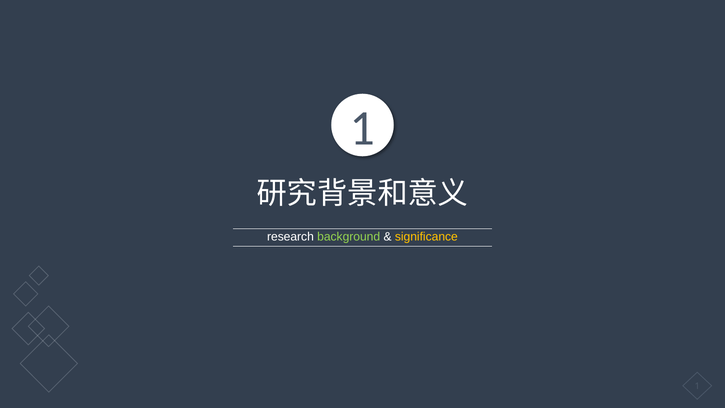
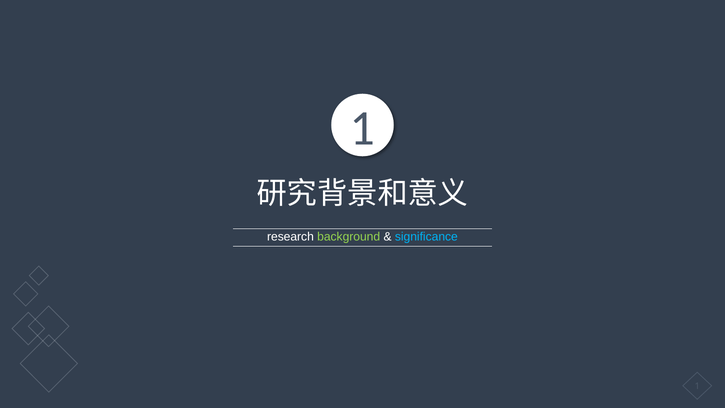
significance colour: yellow -> light blue (426, 237)
